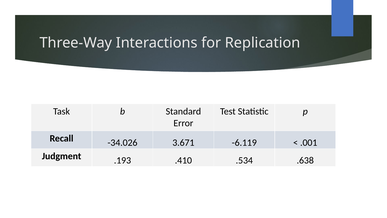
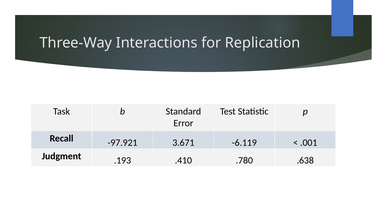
-34.026: -34.026 -> -97.921 (122, 143)
.534: .534 -> .780 (244, 160)
